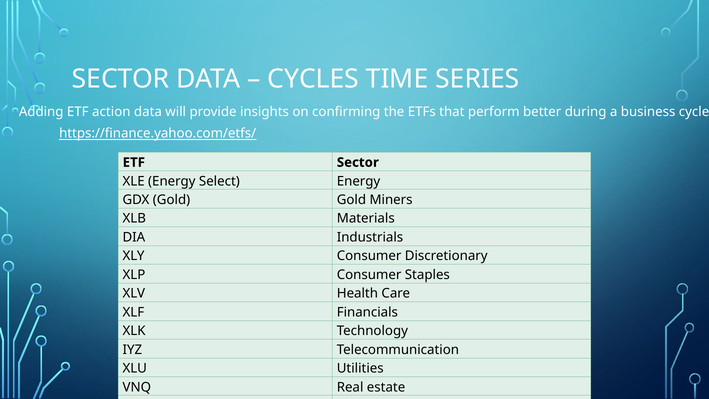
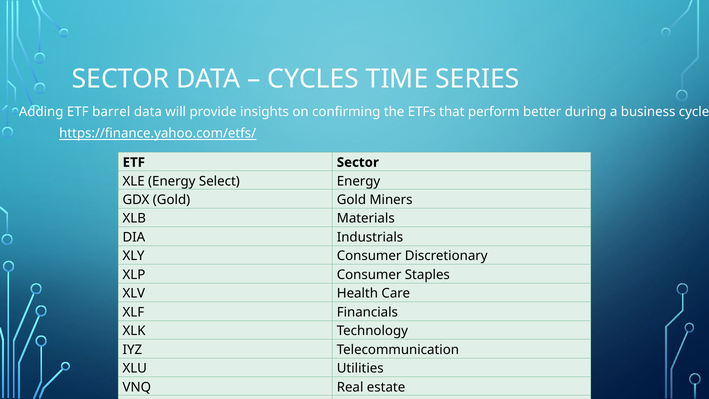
action: action -> barrel (111, 112)
